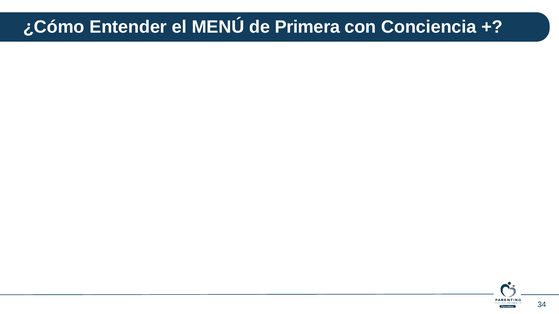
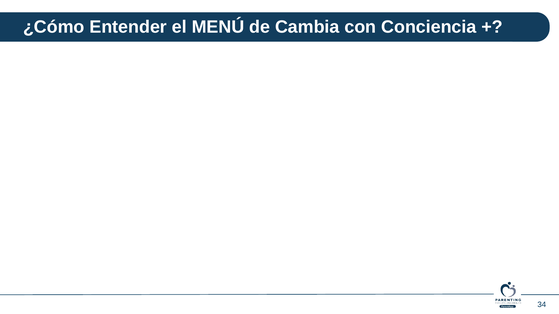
Primera: Primera -> Cambia (307, 27)
